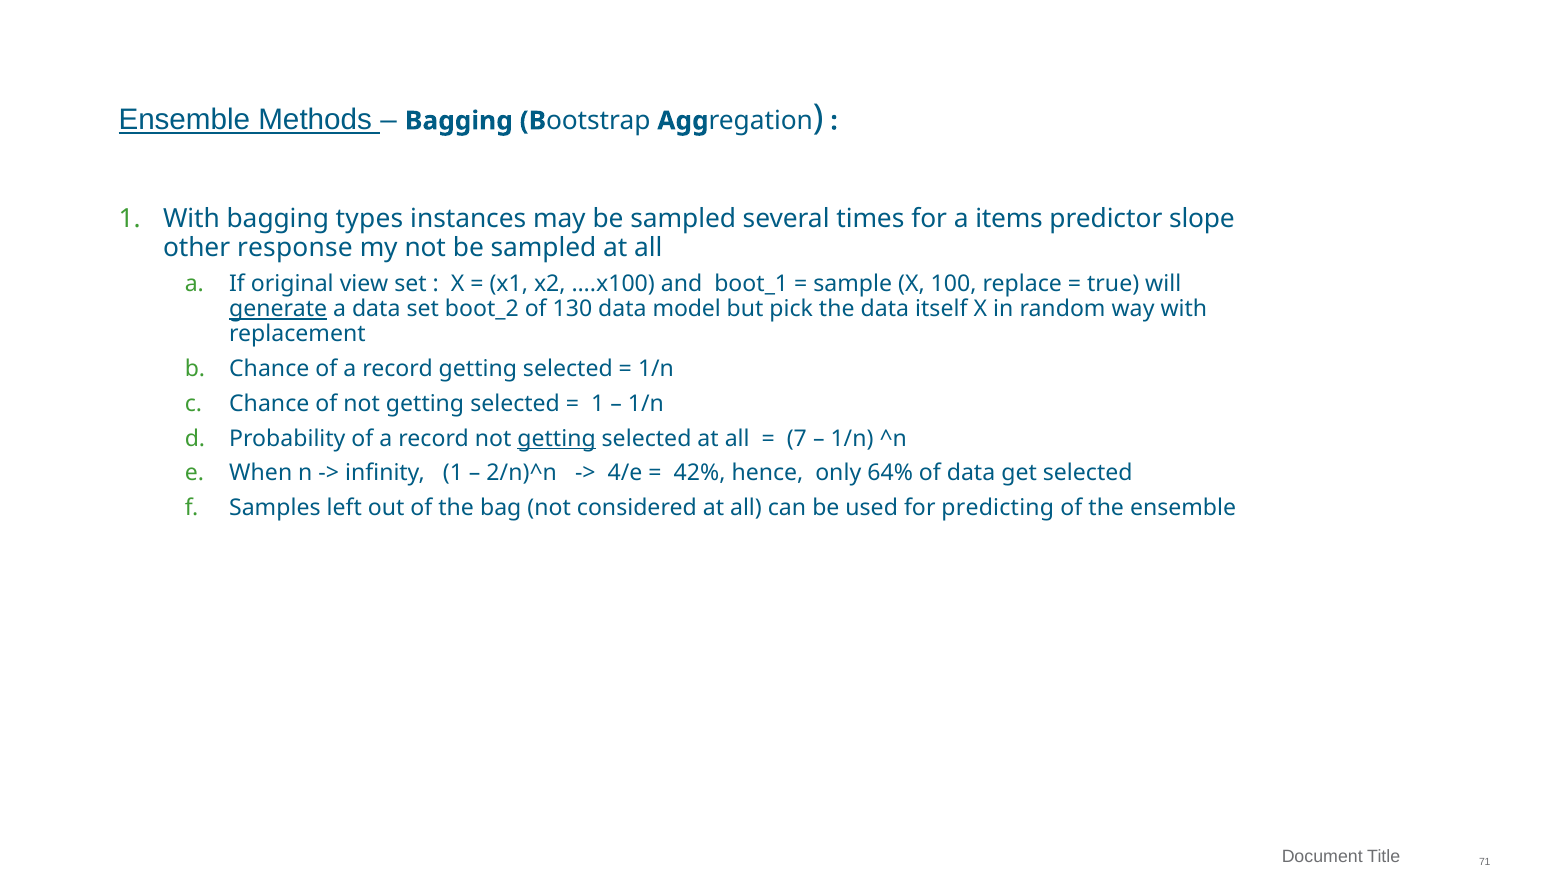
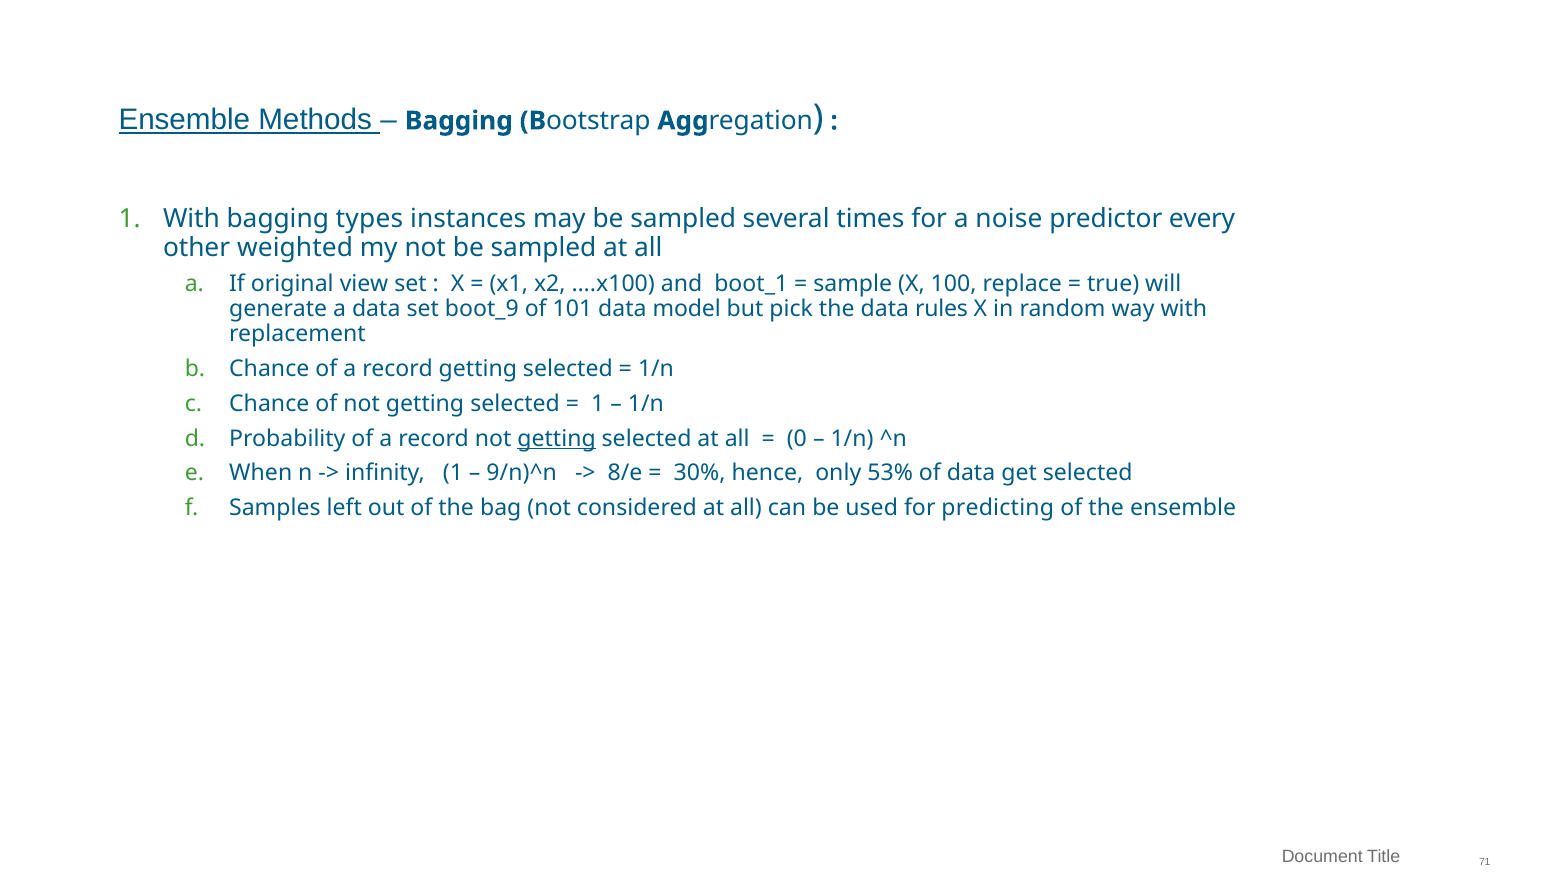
items: items -> noise (1009, 219)
slope: slope -> every (1202, 219)
response: response -> weighted (295, 248)
generate underline: present -> none (278, 309)
boot_2: boot_2 -> boot_9 (482, 309)
130: 130 -> 101 (572, 309)
itself: itself -> rules (941, 309)
7: 7 -> 0 (797, 438)
2/n)^n: 2/n)^n -> 9/n)^n (522, 473)
4/e: 4/e -> 8/e (625, 473)
42%: 42% -> 30% (700, 473)
64%: 64% -> 53% (890, 473)
